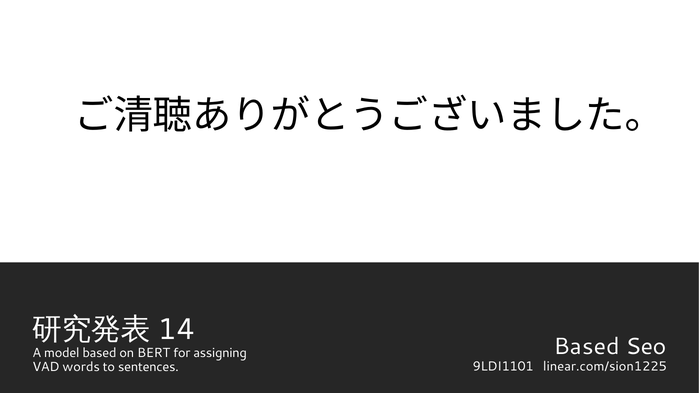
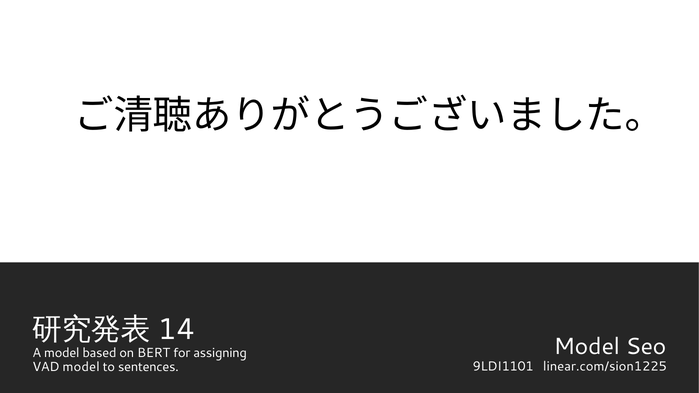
Based: Based -> Model (587, 347)
VAD words: words -> model (81, 367)
